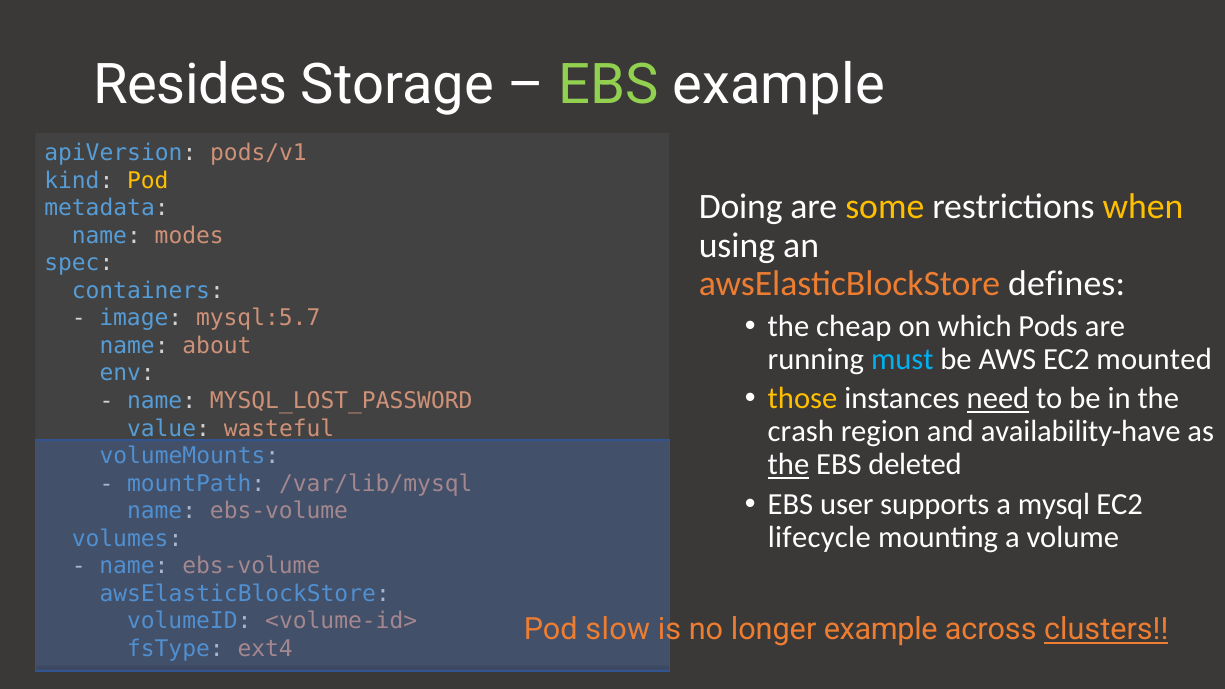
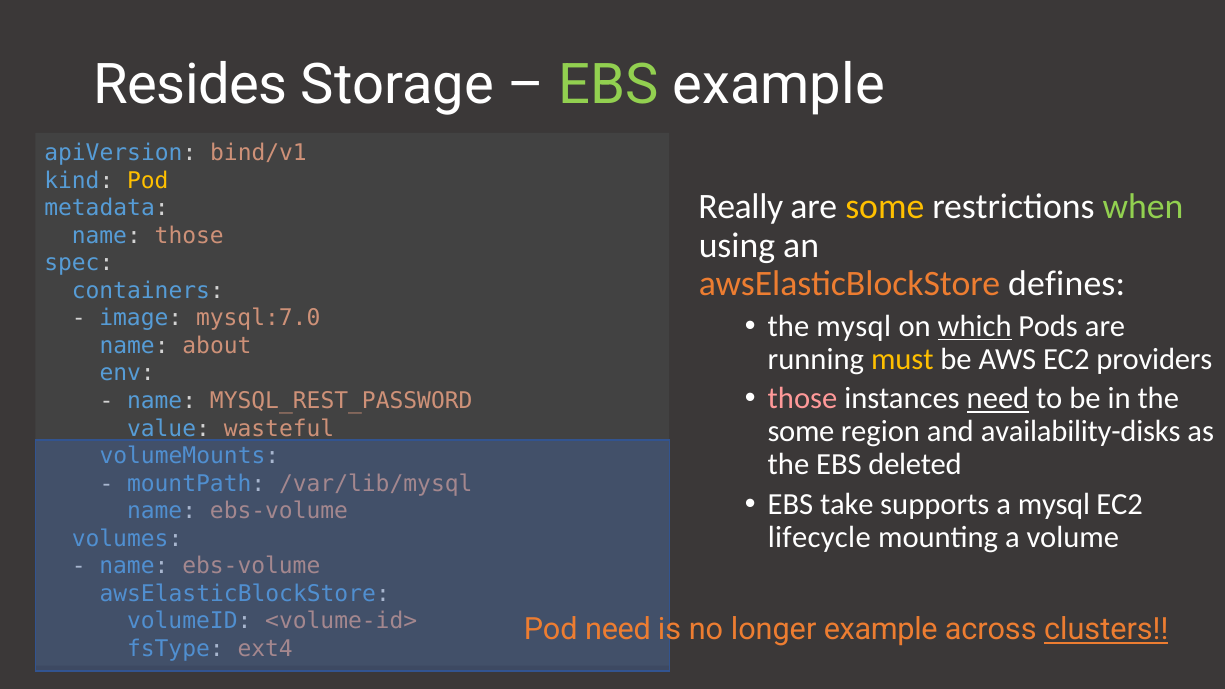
pods/v1: pods/v1 -> bind/v1 (258, 153)
Doing: Doing -> Really (741, 207)
when colour: yellow -> light green (1143, 207)
name modes: modes -> those (189, 236)
mysql:5.7: mysql:5.7 -> mysql:7.0 (258, 318)
the cheap: cheap -> mysql (854, 326)
which underline: none -> present (975, 326)
must colour: light blue -> yellow (902, 359)
mounted: mounted -> providers (1154, 359)
those colour: yellow -> pink (803, 399)
MYSQL_LOST_PASSWORD: MYSQL_LOST_PASSWORD -> MYSQL_REST_PASSWORD (341, 401)
crash: crash -> some (801, 432)
availability-have: availability-have -> availability-disks (1081, 432)
the underline: present -> none (788, 465)
user: user -> take (847, 504)
Pod slow: slow -> need (618, 629)
